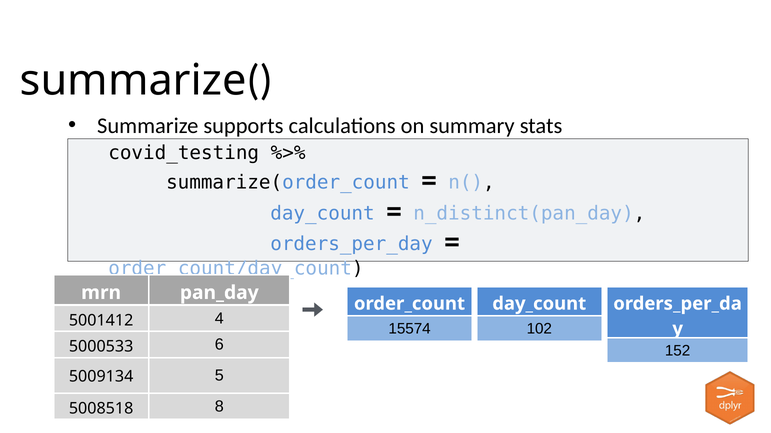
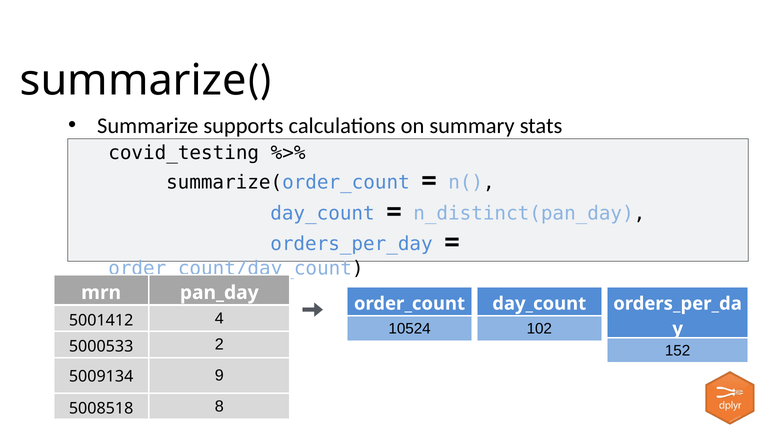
15574: 15574 -> 10524 (410, 329)
6: 6 -> 2 (219, 345)
5: 5 -> 9 (219, 376)
